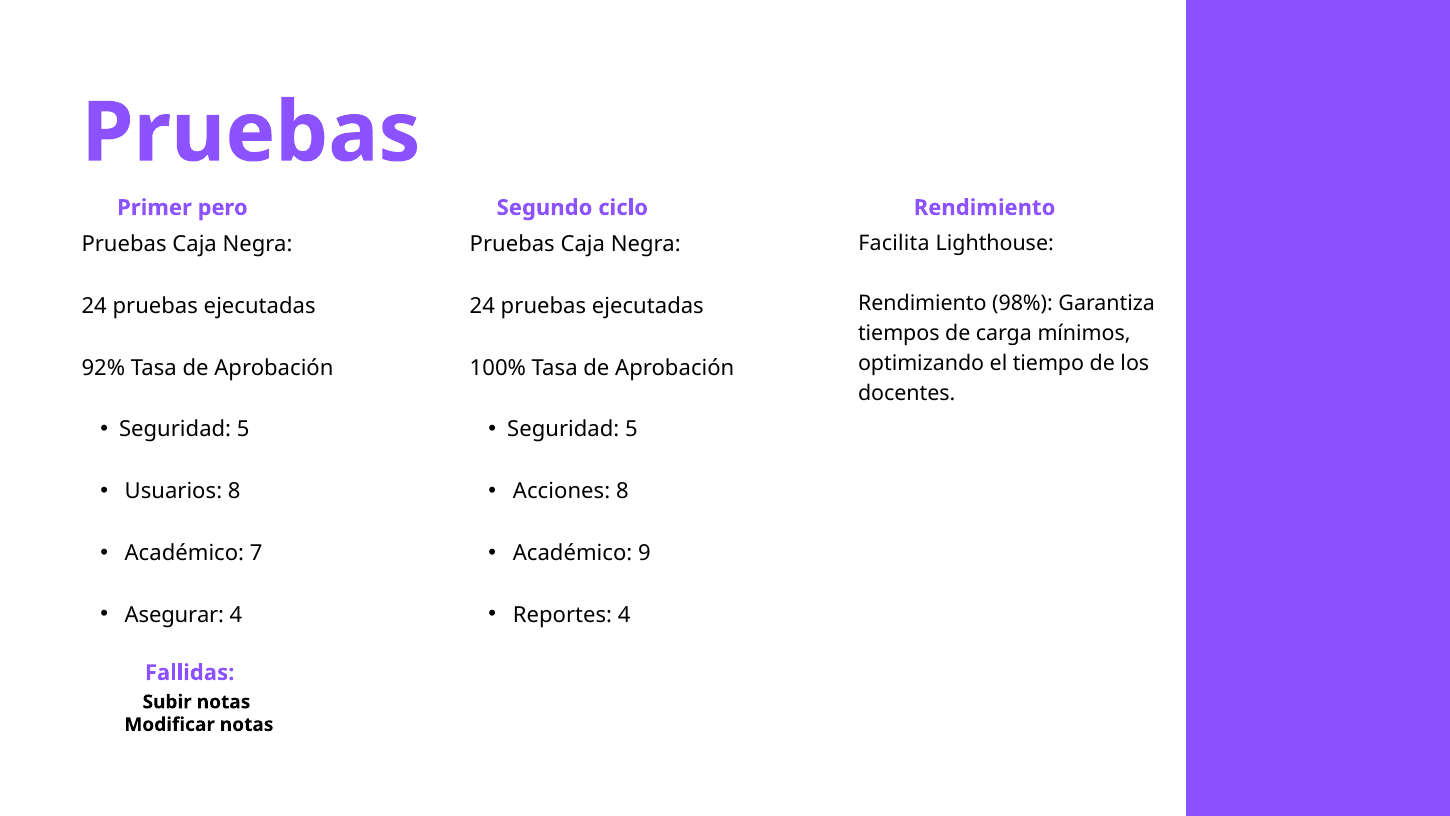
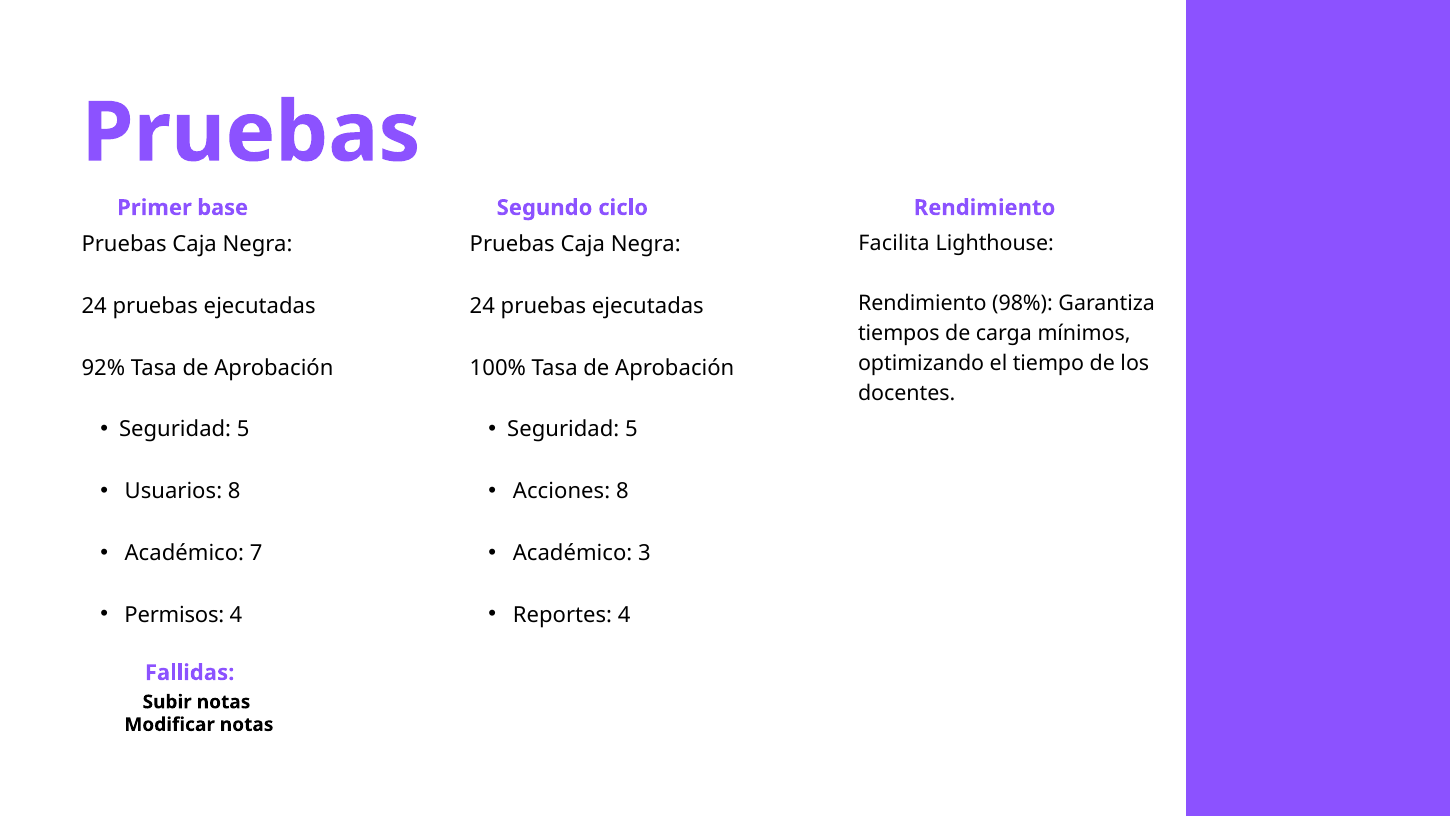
pero: pero -> base (223, 208)
9: 9 -> 3 (644, 553)
Asegurar: Asegurar -> Permisos (174, 614)
